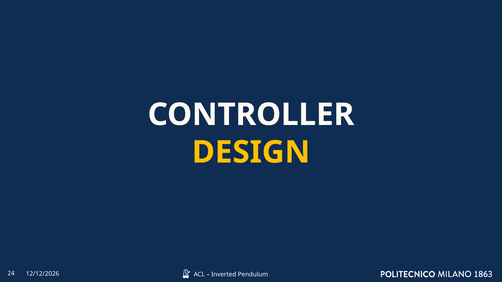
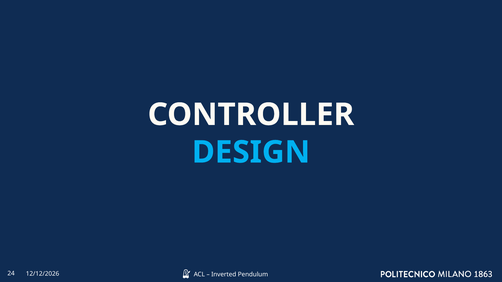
DESIGN colour: yellow -> light blue (251, 152)
